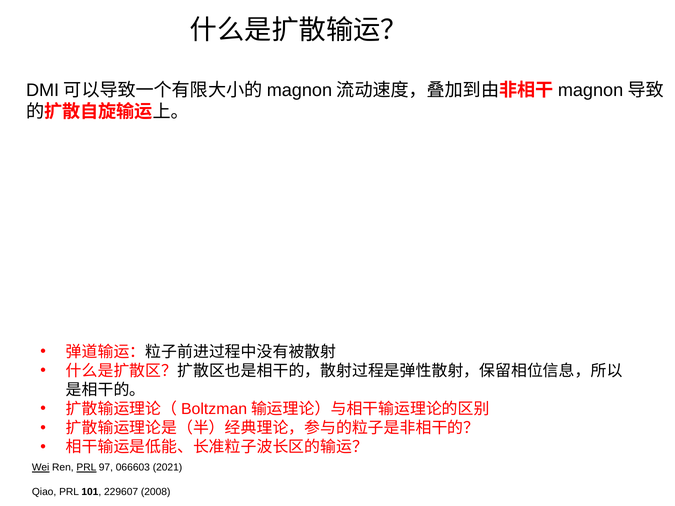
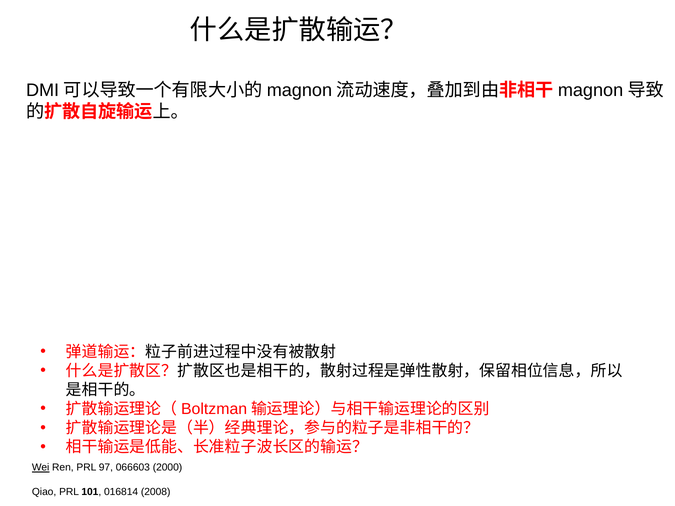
PRL underline: present -> none (86, 468)
2021: 2021 -> 2000 (167, 468)
229607: 229607 -> 016814 (121, 492)
